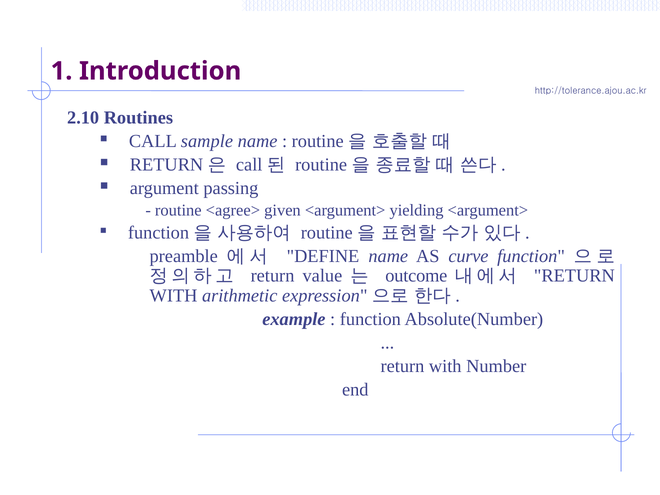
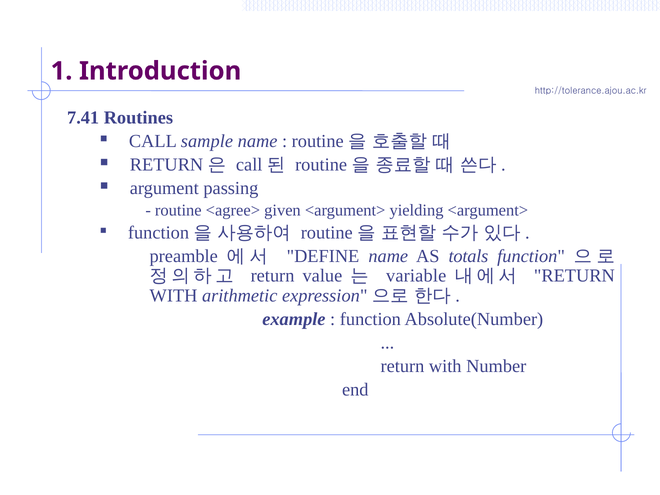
2.10: 2.10 -> 7.41 (83, 118)
curve: curve -> totals (468, 256)
outcome: outcome -> variable (416, 276)
